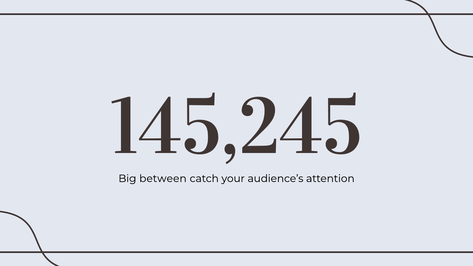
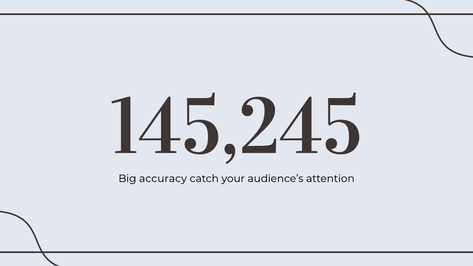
between: between -> accuracy (163, 179)
